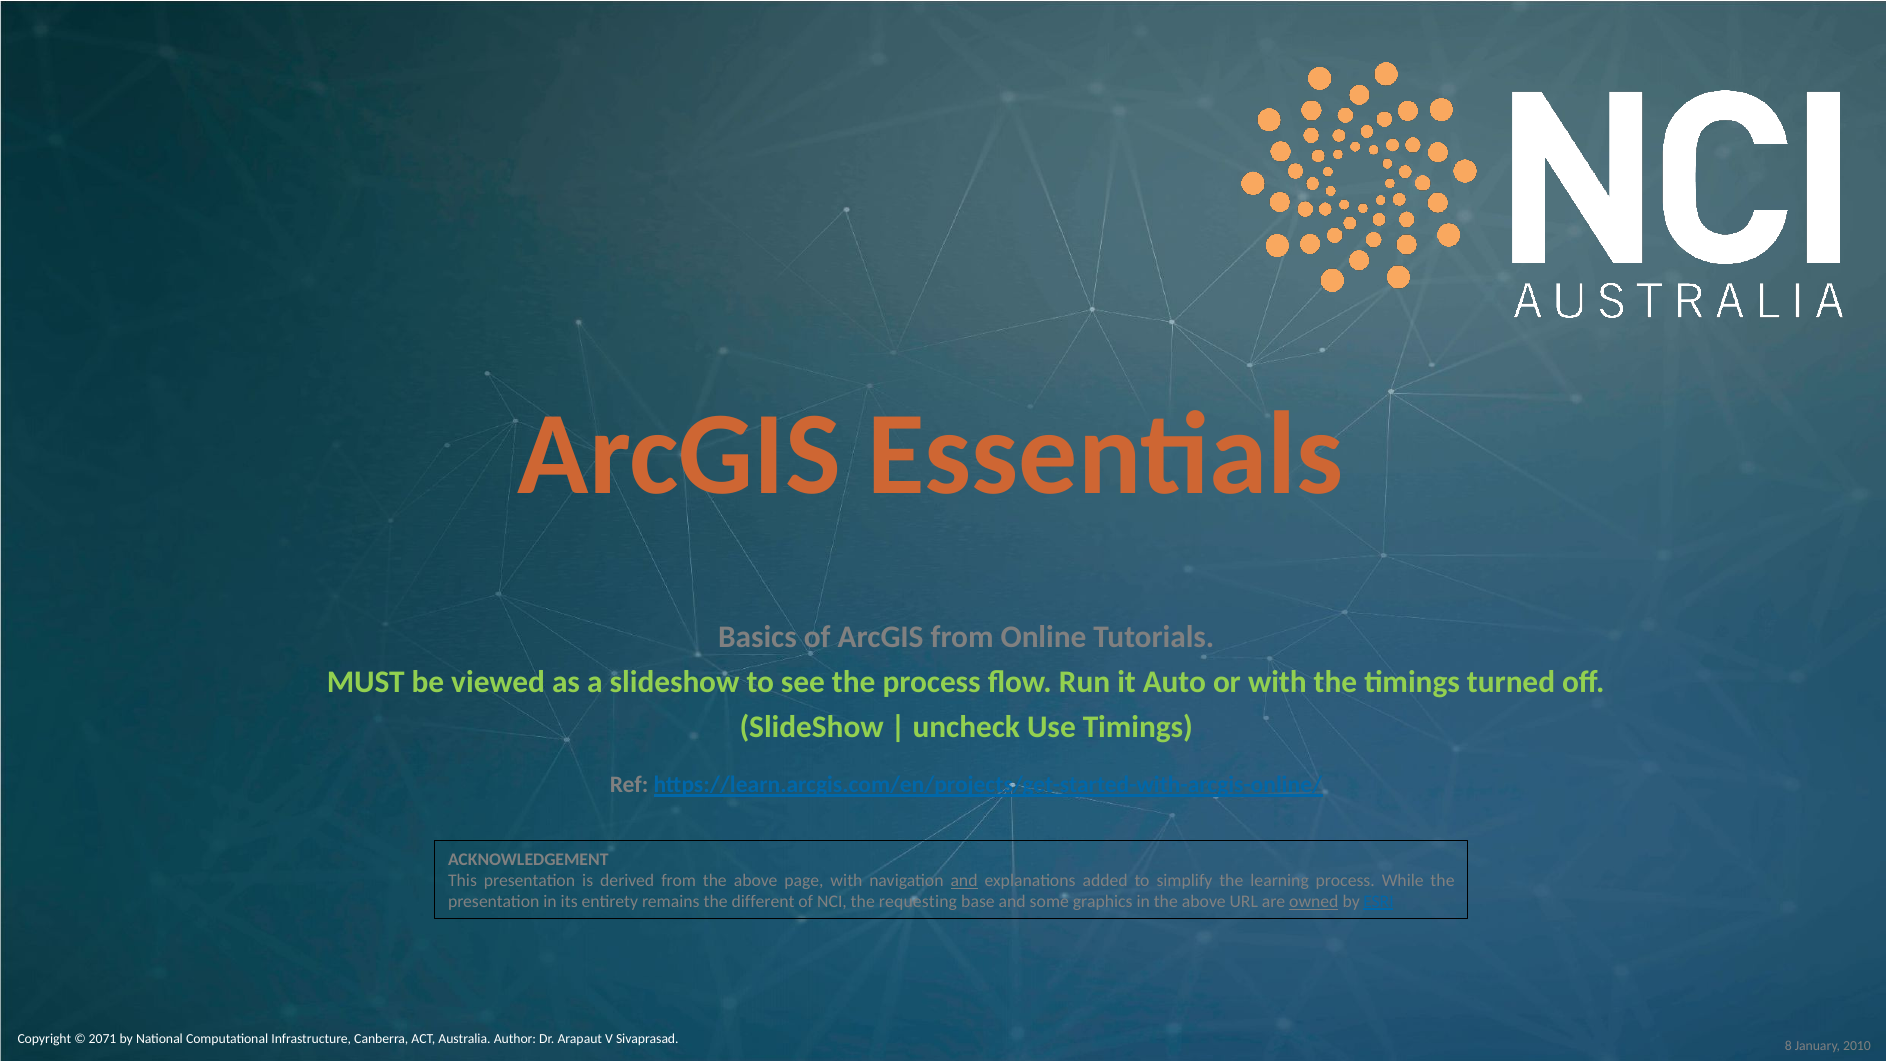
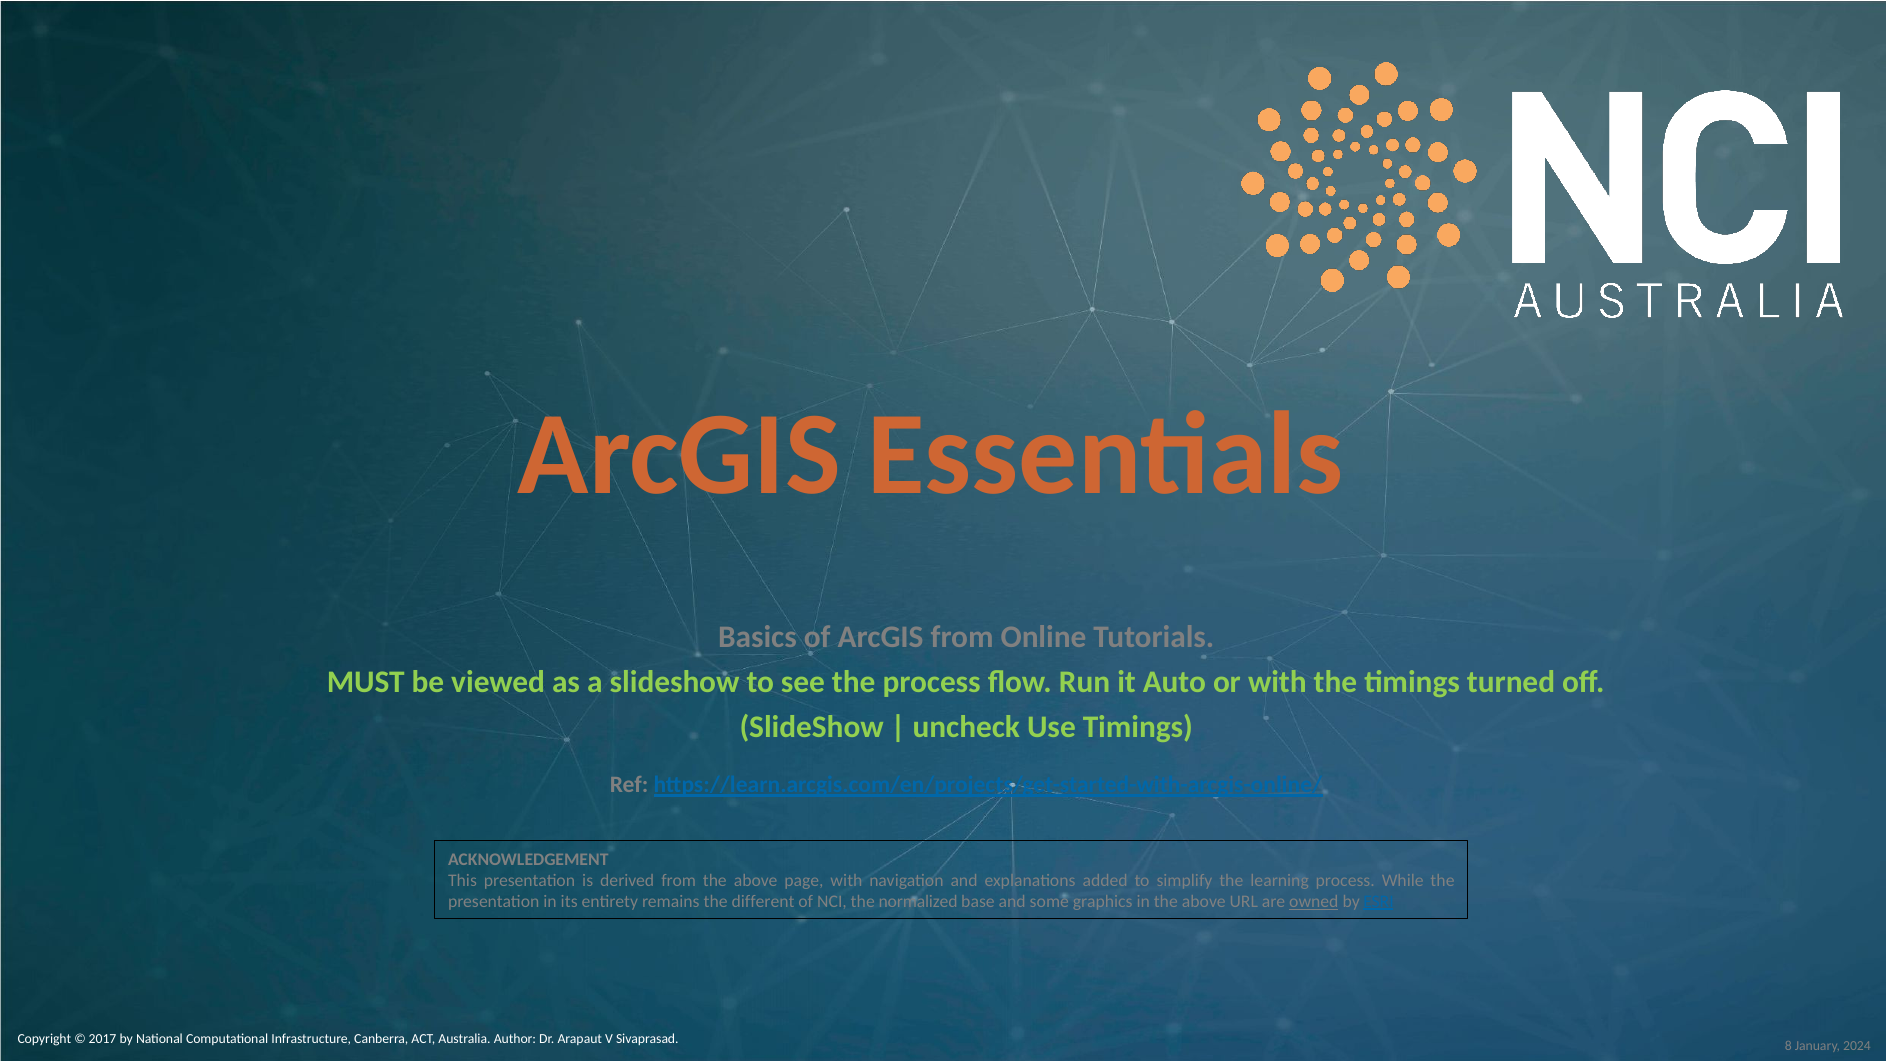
and underline: present -> none (964, 880)
requesting: requesting -> normalized (918, 902)
2071: 2071 -> 2017 (103, 1039)
2010: 2010 -> 2024 (1857, 1046)
